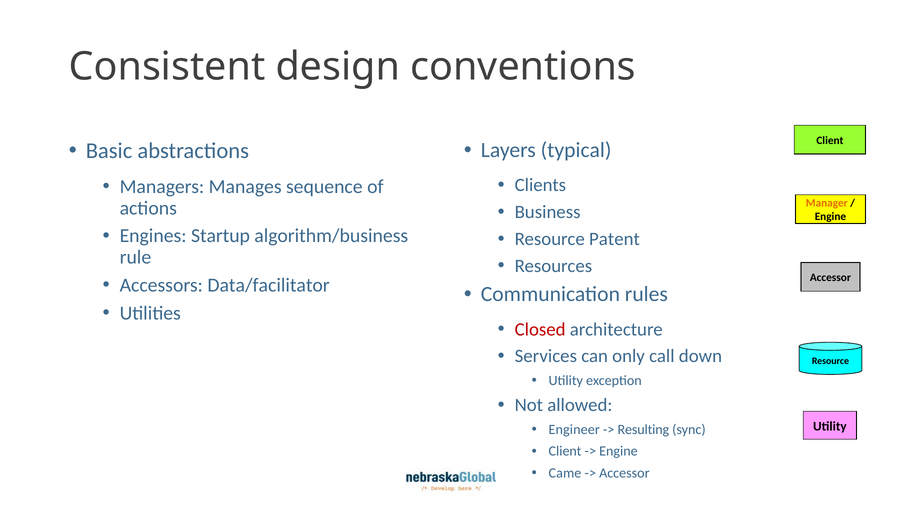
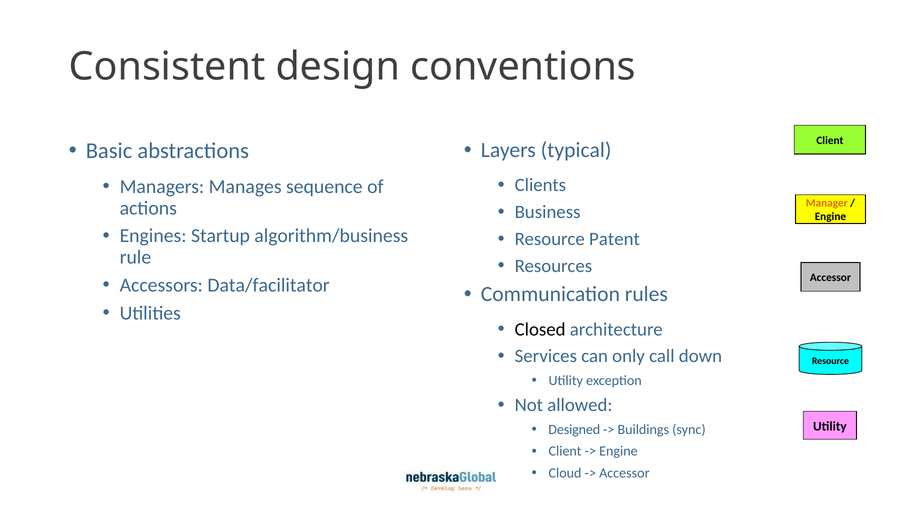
Closed colour: red -> black (540, 329)
Engineer: Engineer -> Designed (574, 429)
Resulting: Resulting -> Buildings (643, 429)
Came: Came -> Cloud (565, 473)
